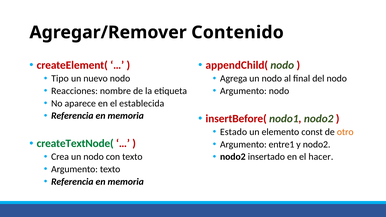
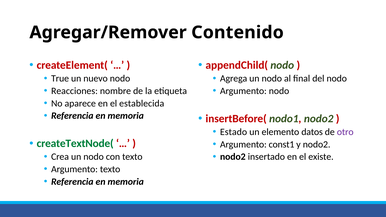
Tipo: Tipo -> True (60, 79)
const: const -> datos (312, 132)
otro colour: orange -> purple (345, 132)
entre1: entre1 -> const1 (282, 144)
hacer: hacer -> existe (321, 157)
